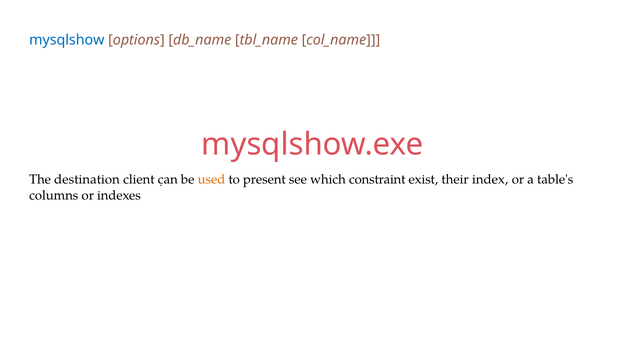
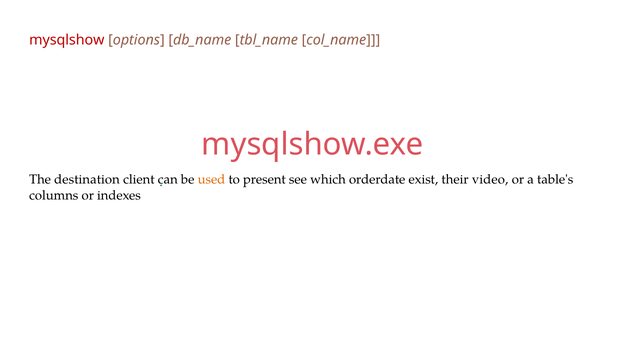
mysqlshow colour: blue -> red (67, 40)
constraint: constraint -> orderdate (377, 179)
index: index -> video (490, 179)
